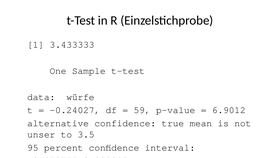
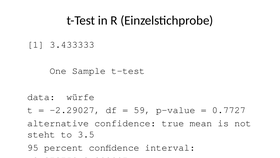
-0.24027: -0.24027 -> -2.29027 (75, 110)
6.9012: 6.9012 -> 0.7727 (229, 110)
unser: unser -> steht (41, 134)
